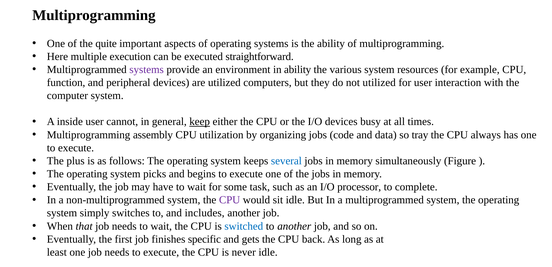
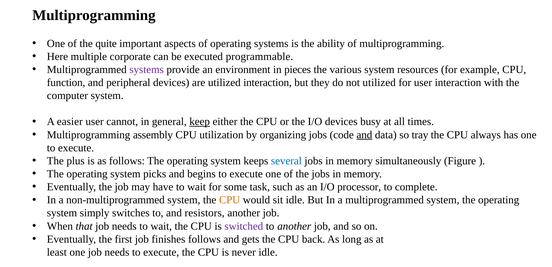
execution: execution -> corporate (130, 57)
straightforward: straightforward -> programmable (259, 57)
in ability: ability -> pieces (298, 70)
utilized computers: computers -> interaction (268, 83)
inside: inside -> easier (70, 122)
and underline: none -> present (364, 135)
CPU colour: purple -> orange (230, 200)
includes: includes -> resistors (205, 213)
switched colour: blue -> purple (244, 226)
finishes specific: specific -> follows (204, 239)
